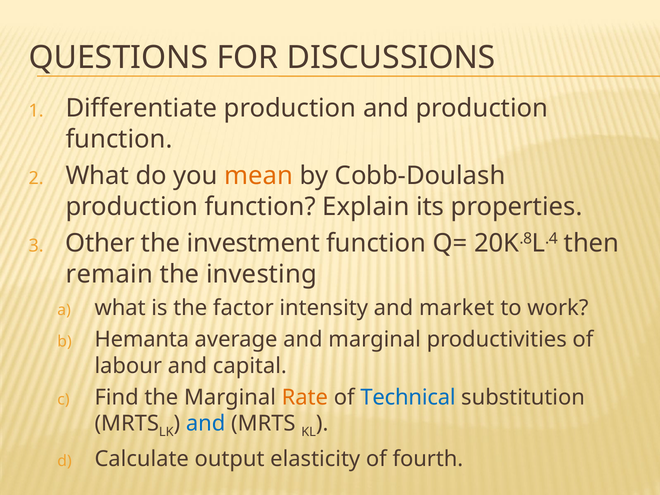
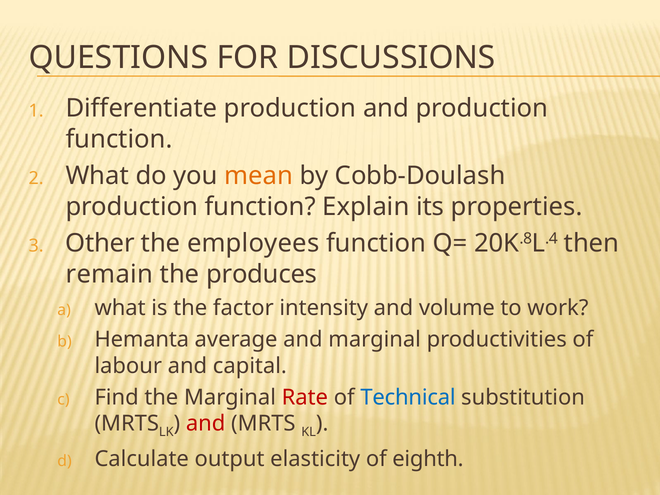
investment: investment -> employees (253, 243)
investing: investing -> produces (262, 274)
market: market -> volume (457, 308)
Rate colour: orange -> red (305, 397)
and colour: blue -> red (206, 424)
fourth: fourth -> eighth (428, 459)
